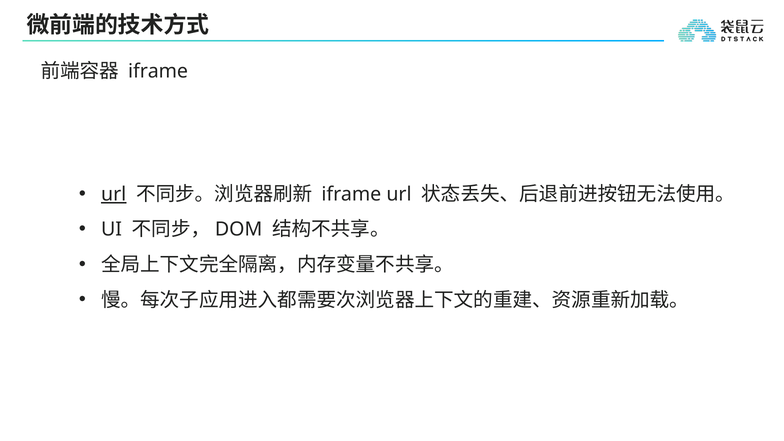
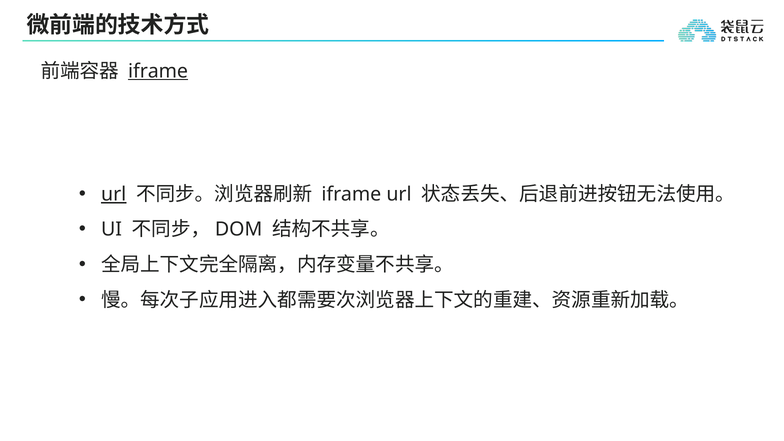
iframe underline: none -> present (158, 71)
